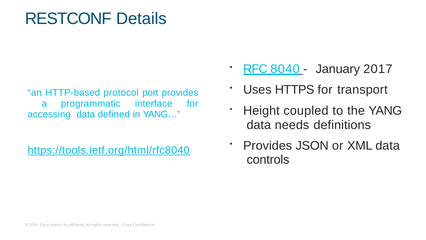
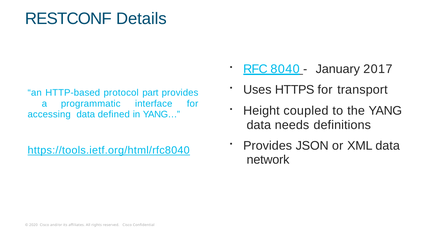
port: port -> part (150, 93)
controls: controls -> network (268, 160)
